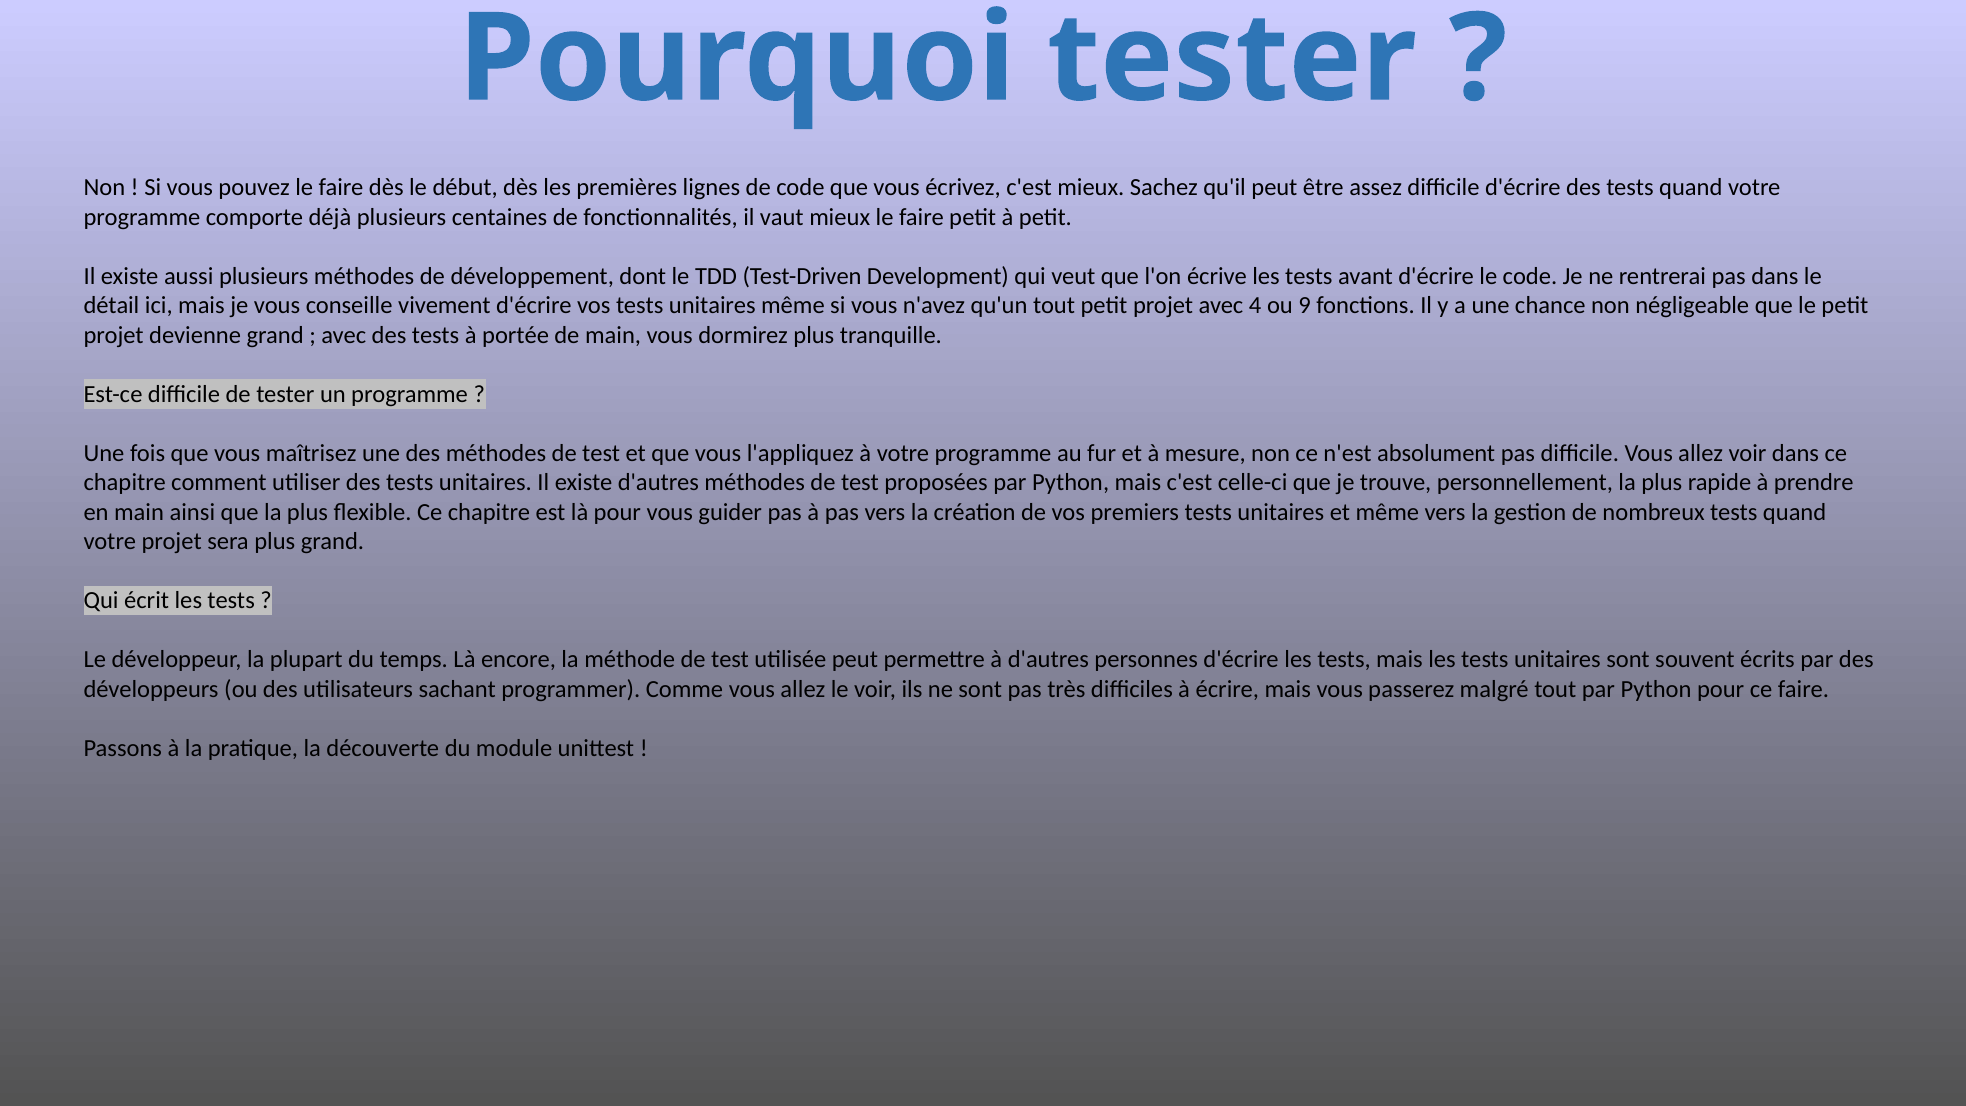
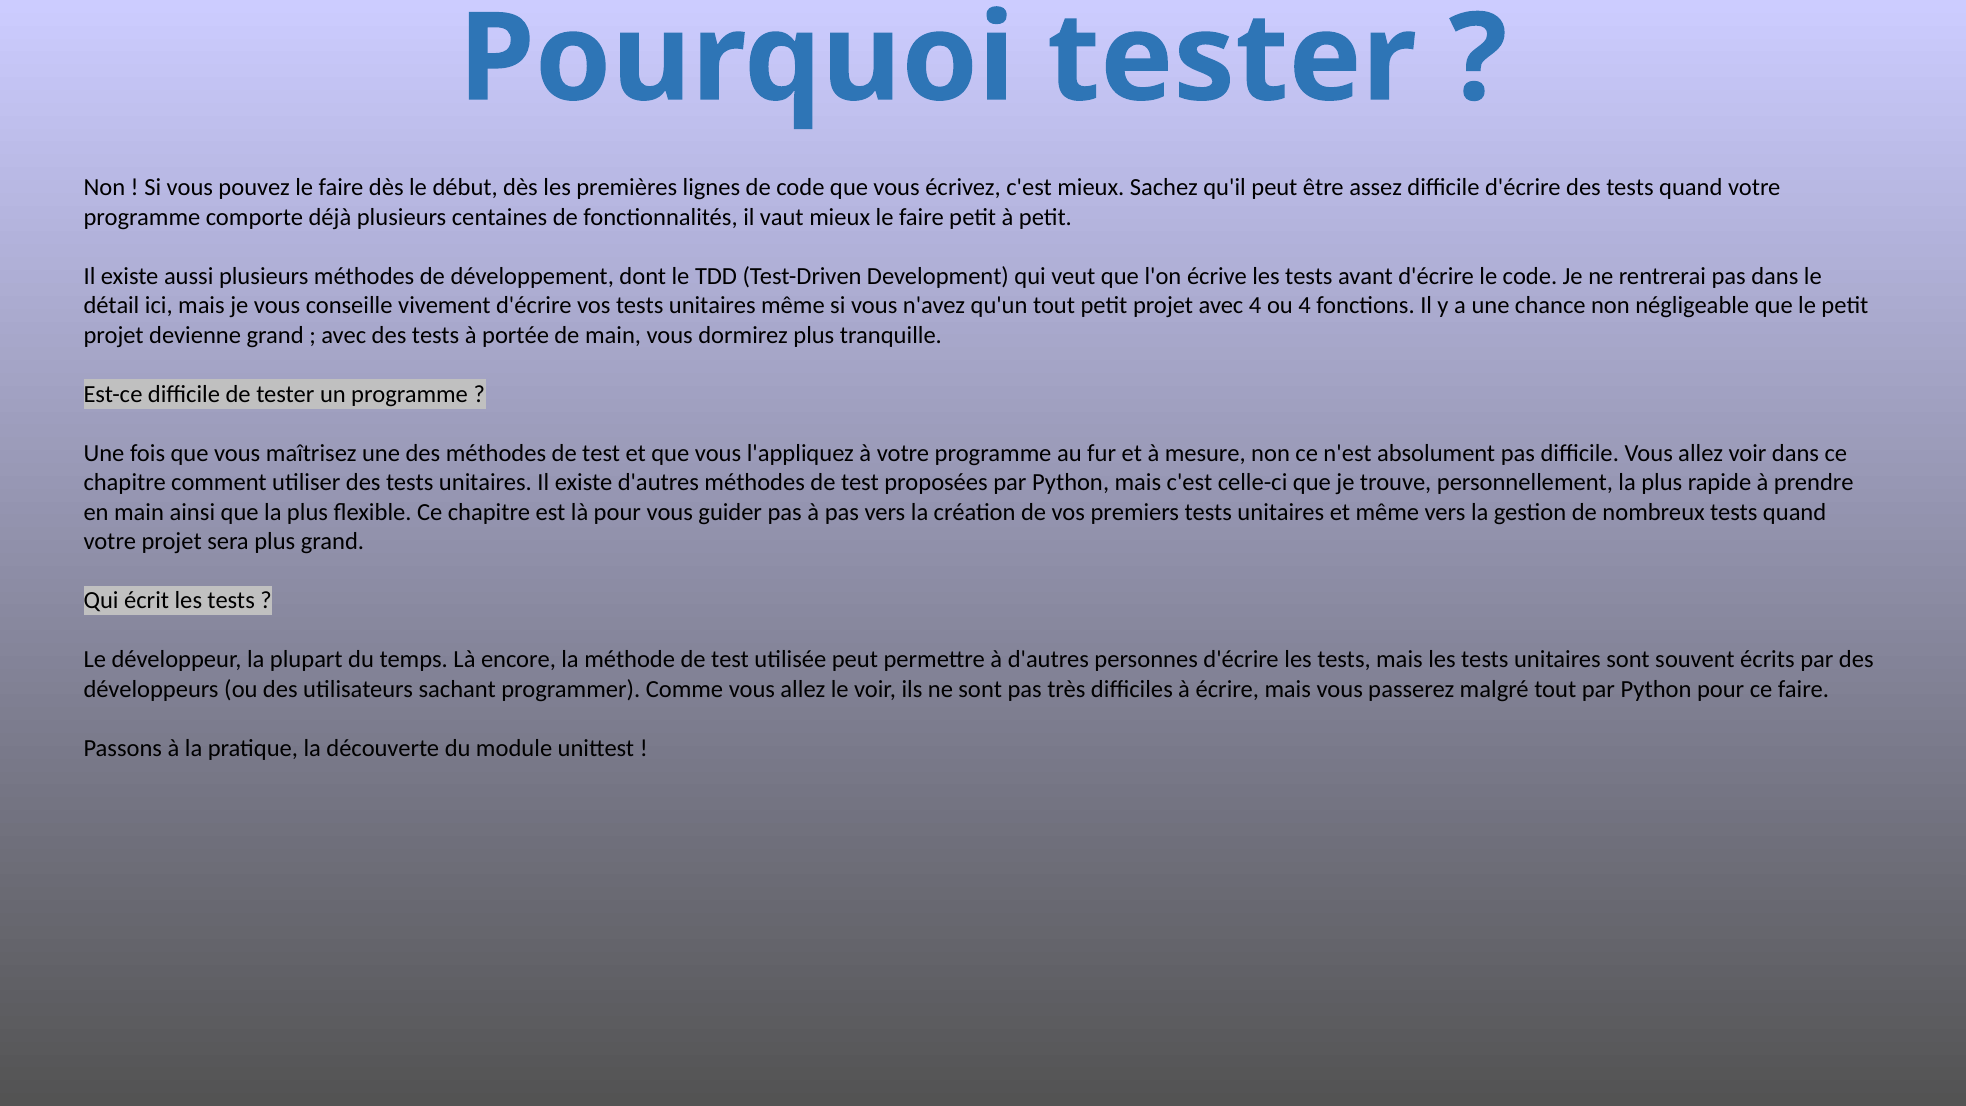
ou 9: 9 -> 4 (1305, 306)
